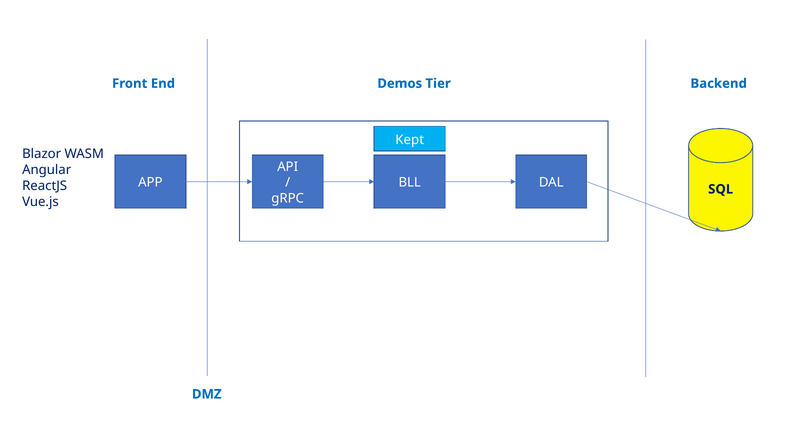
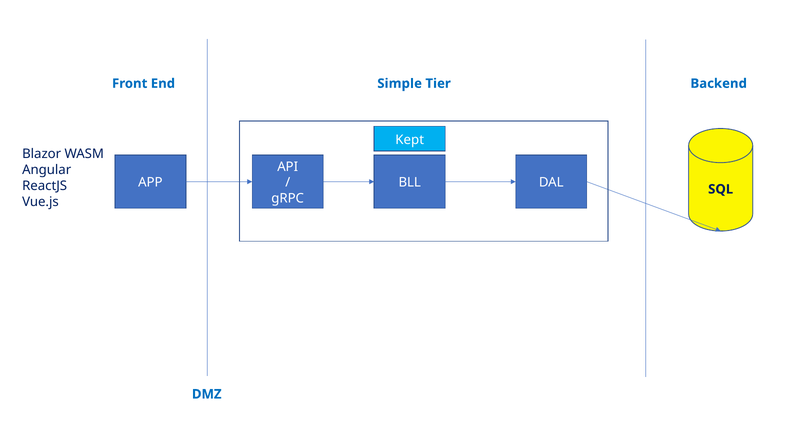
Demos: Demos -> Simple (400, 83)
